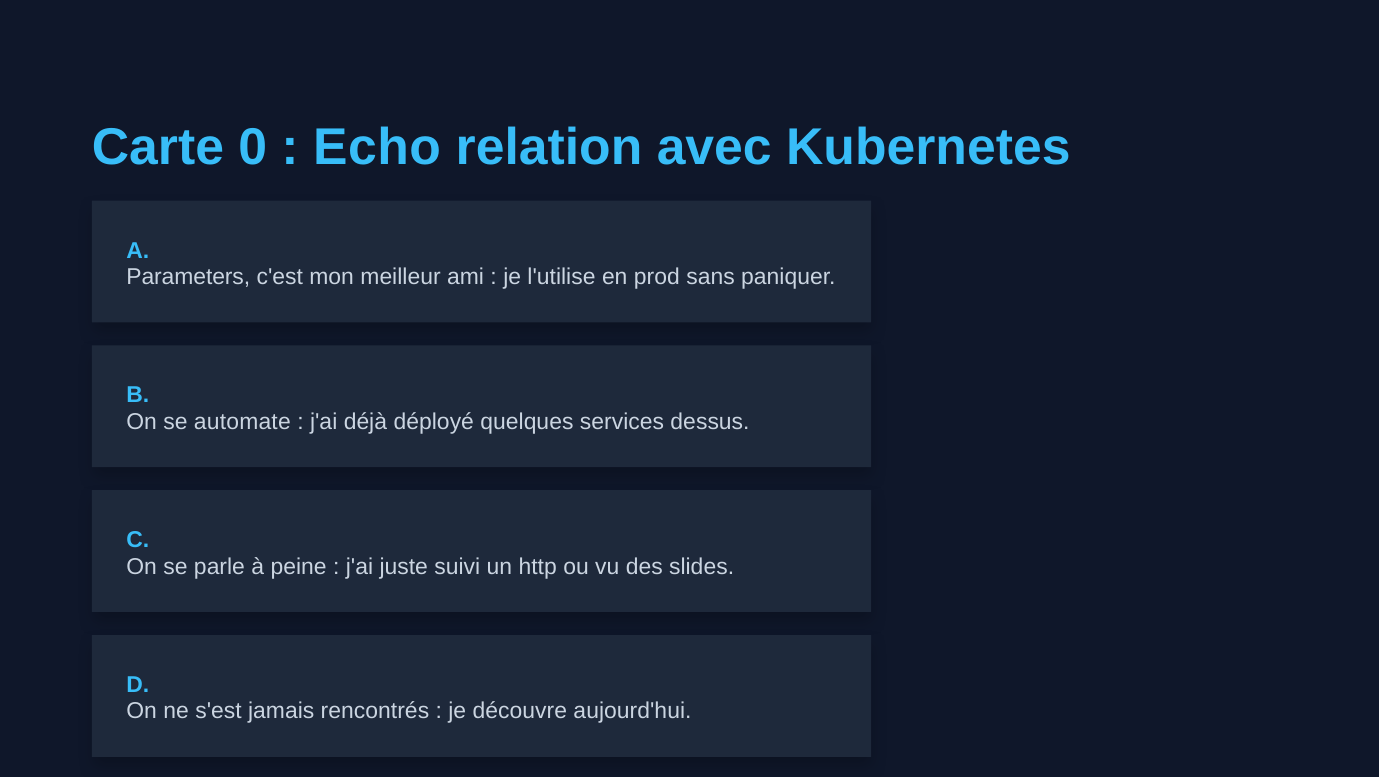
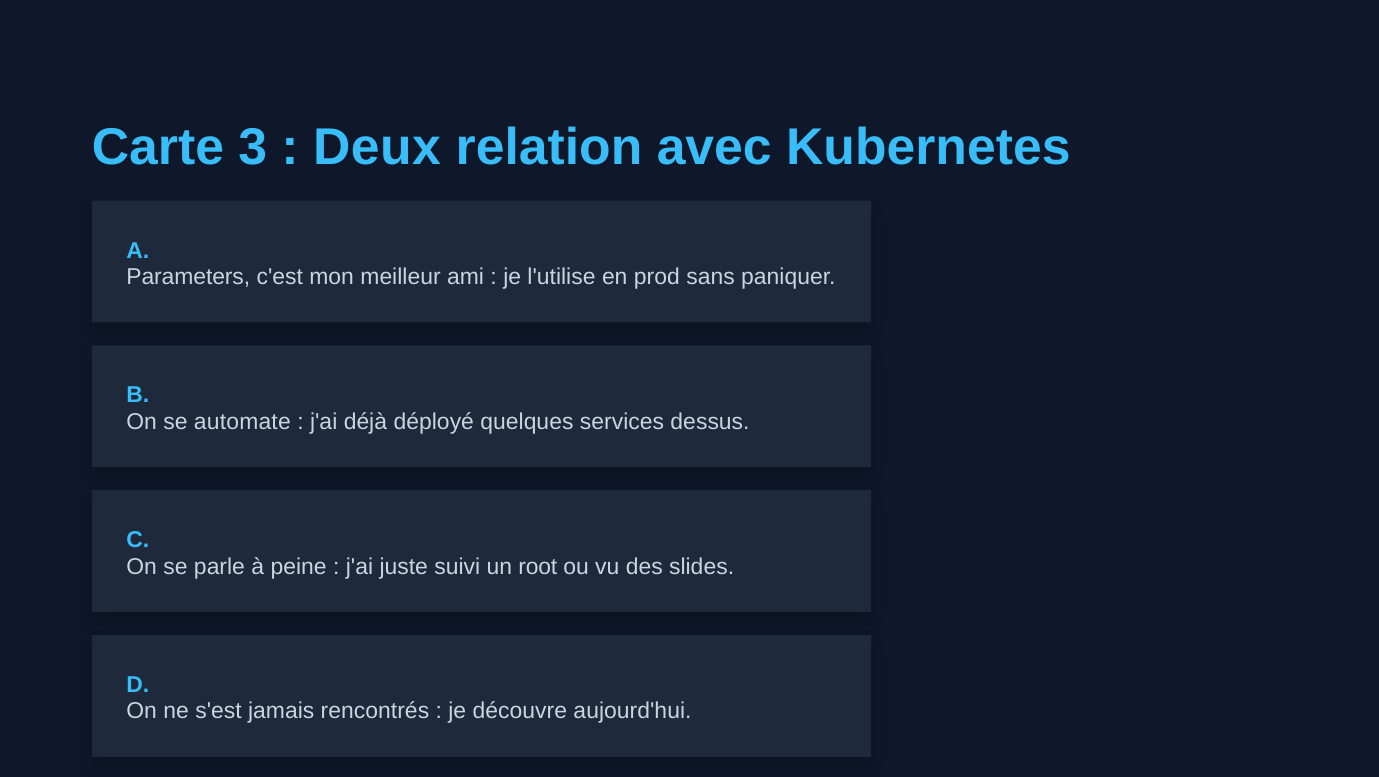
0: 0 -> 3 (253, 148)
Echo: Echo -> Deux (377, 148)
http: http -> root (538, 566)
